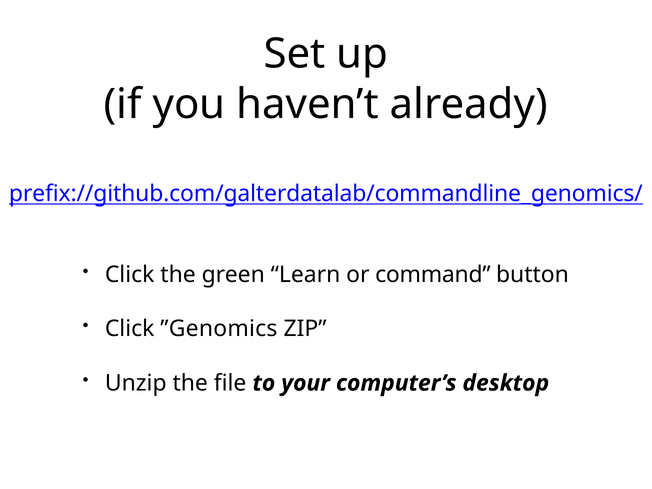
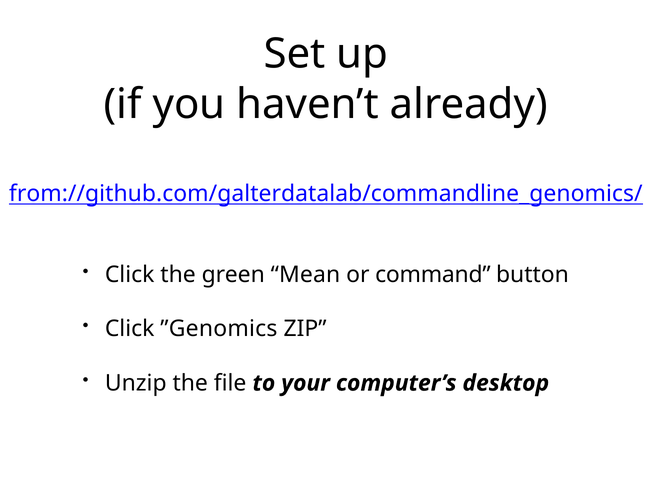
prefix://github.com/galterdatalab/commandline_genomics/: prefix://github.com/galterdatalab/commandline_genomics/ -> from://github.com/galterdatalab/commandline_genomics/ (326, 193)
Learn: Learn -> Mean (305, 275)
